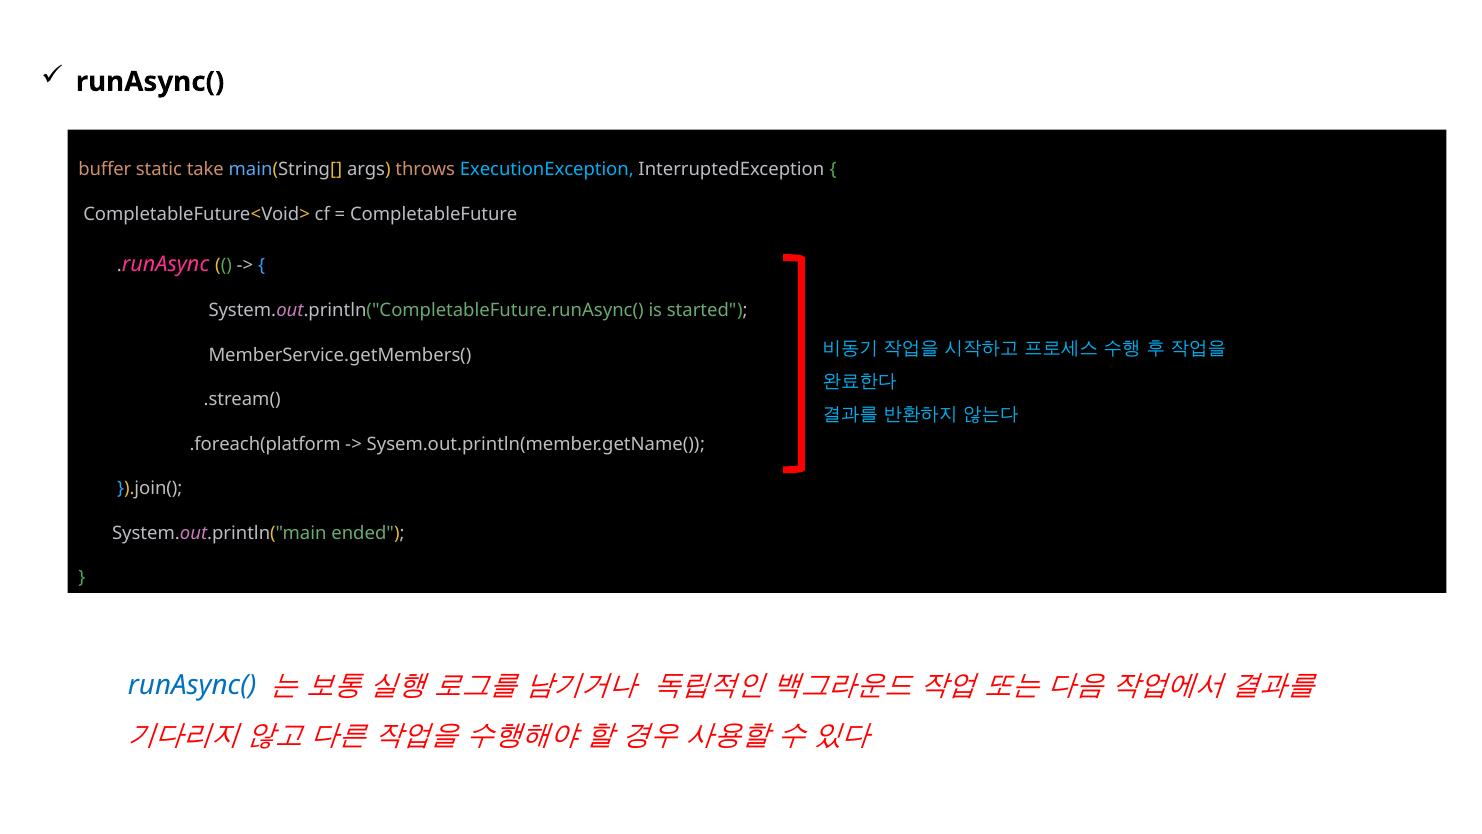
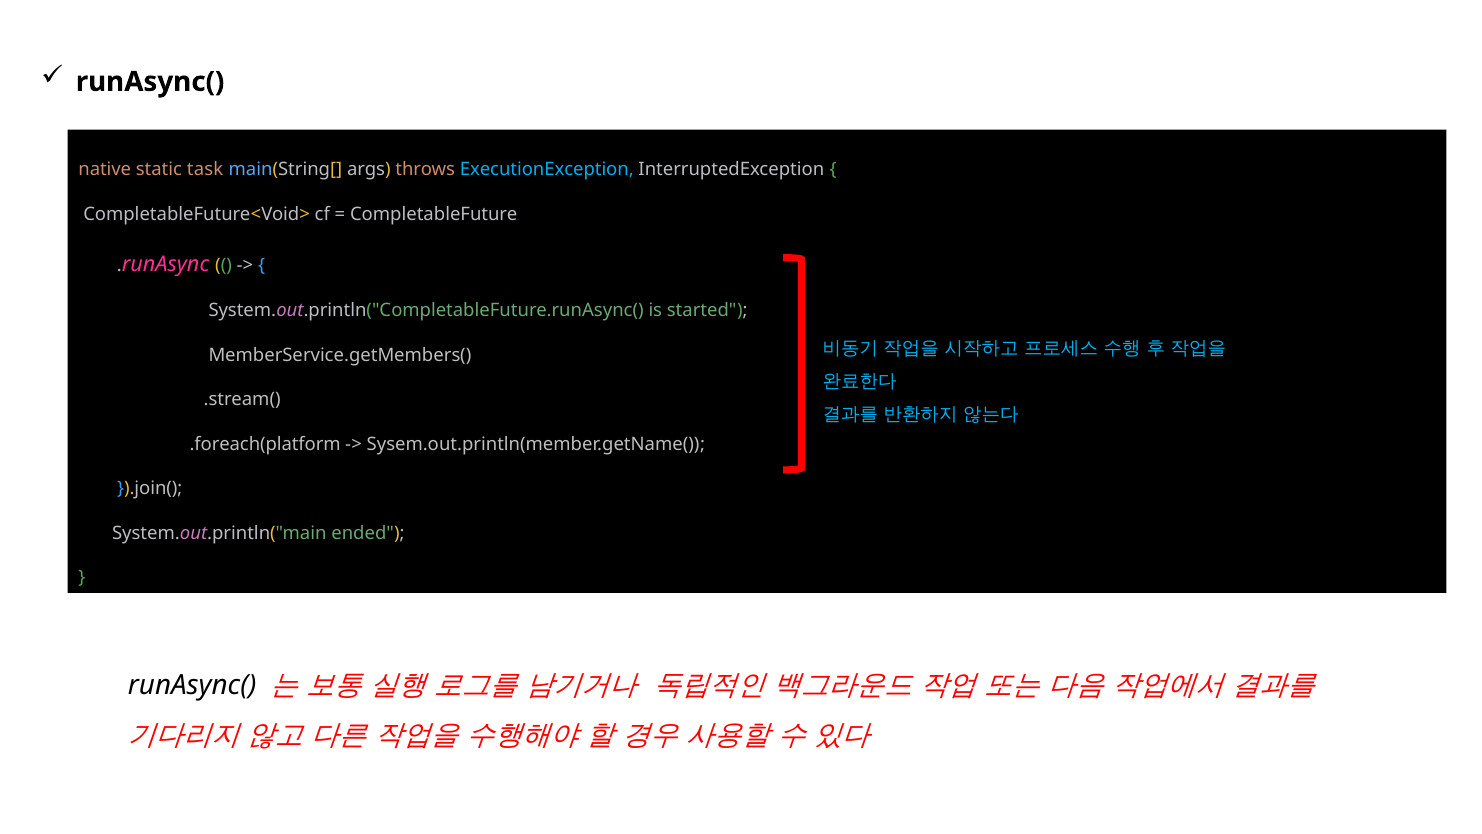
buffer: buffer -> native (105, 170)
take: take -> task (205, 170)
runAsync( colour: blue -> black (192, 685)
